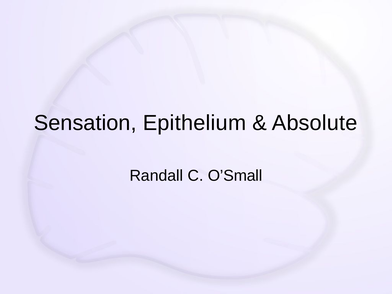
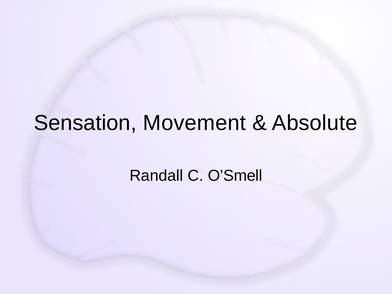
Epithelium: Epithelium -> Movement (194, 123)
O’Small: O’Small -> O’Smell (235, 176)
